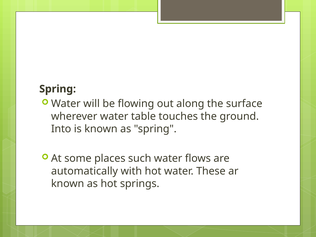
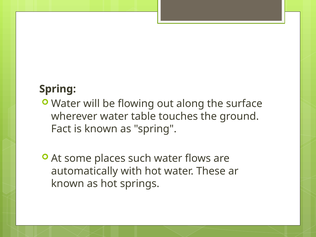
Into: Into -> Fact (61, 129)
